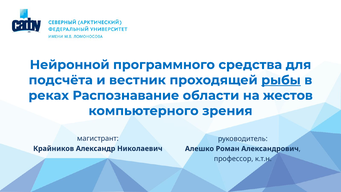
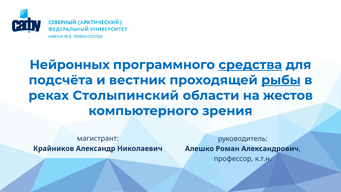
Нейронной: Нейронной -> Нейронных (70, 65)
средства underline: none -> present (250, 65)
Распознавание: Распознавание -> Столыпинский (126, 95)
